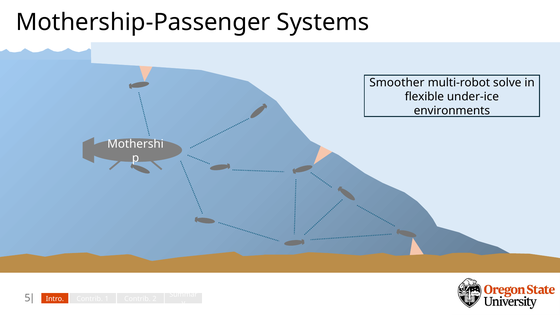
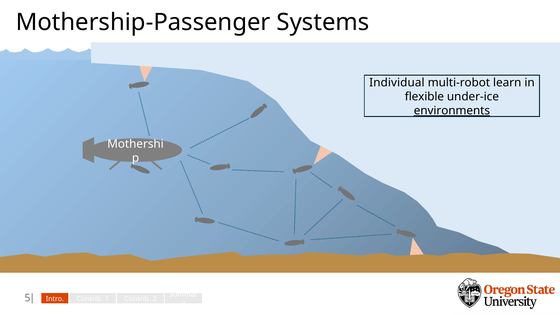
Smoother: Smoother -> Individual (397, 83)
solve: solve -> learn (507, 83)
environments underline: none -> present (452, 111)
